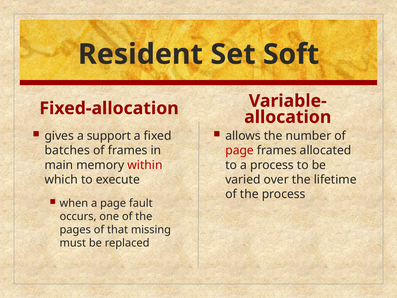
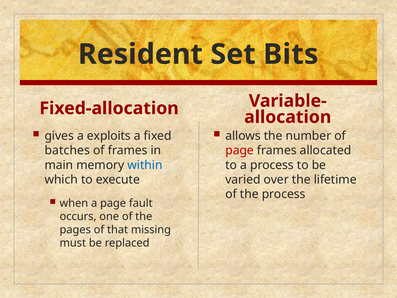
Soft: Soft -> Bits (291, 54)
support: support -> exploits (109, 136)
within colour: red -> blue (145, 165)
